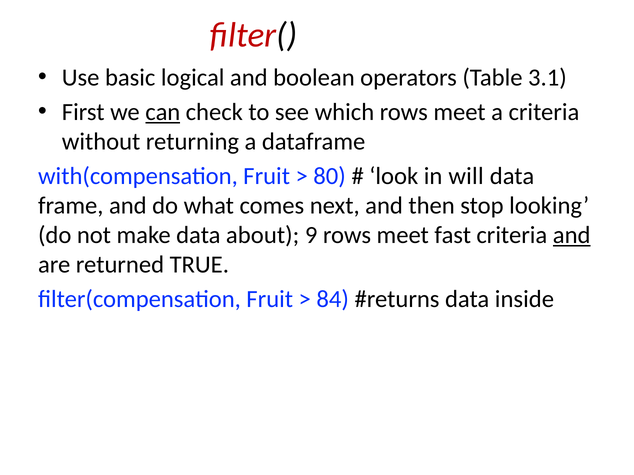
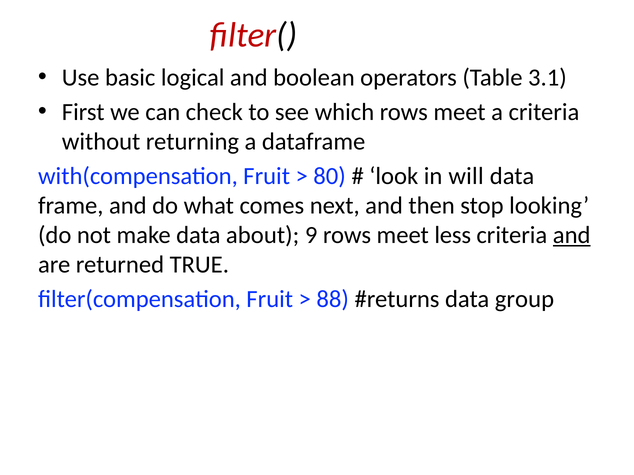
can underline: present -> none (163, 112)
fast: fast -> less (453, 235)
84: 84 -> 88 (333, 299)
inside: inside -> group (524, 299)
